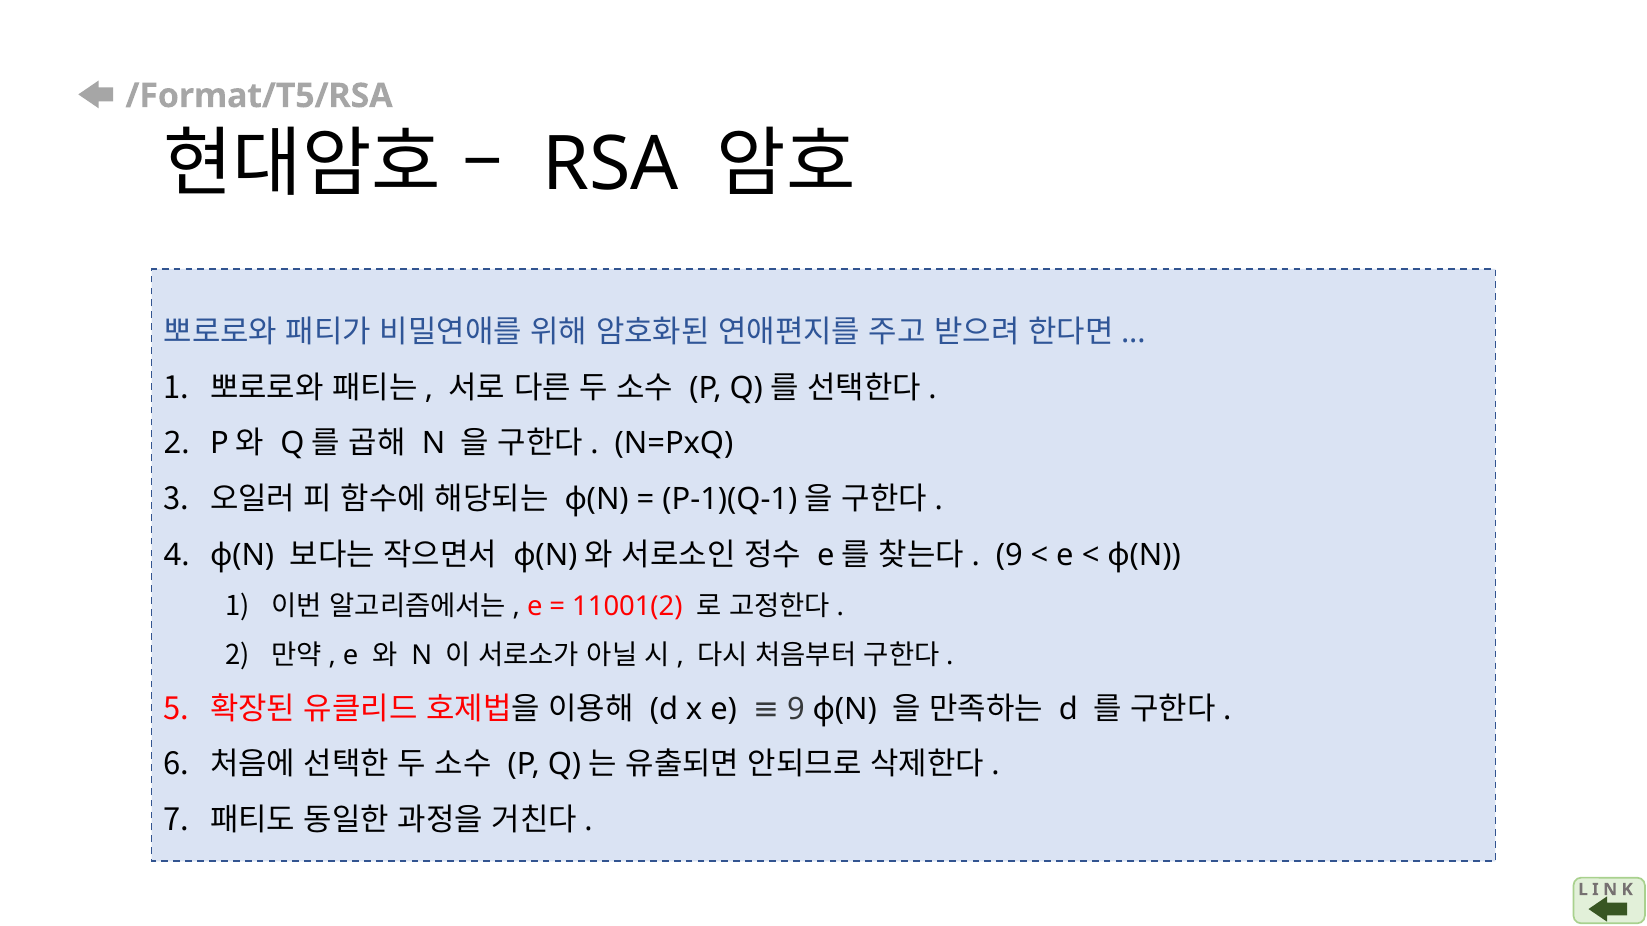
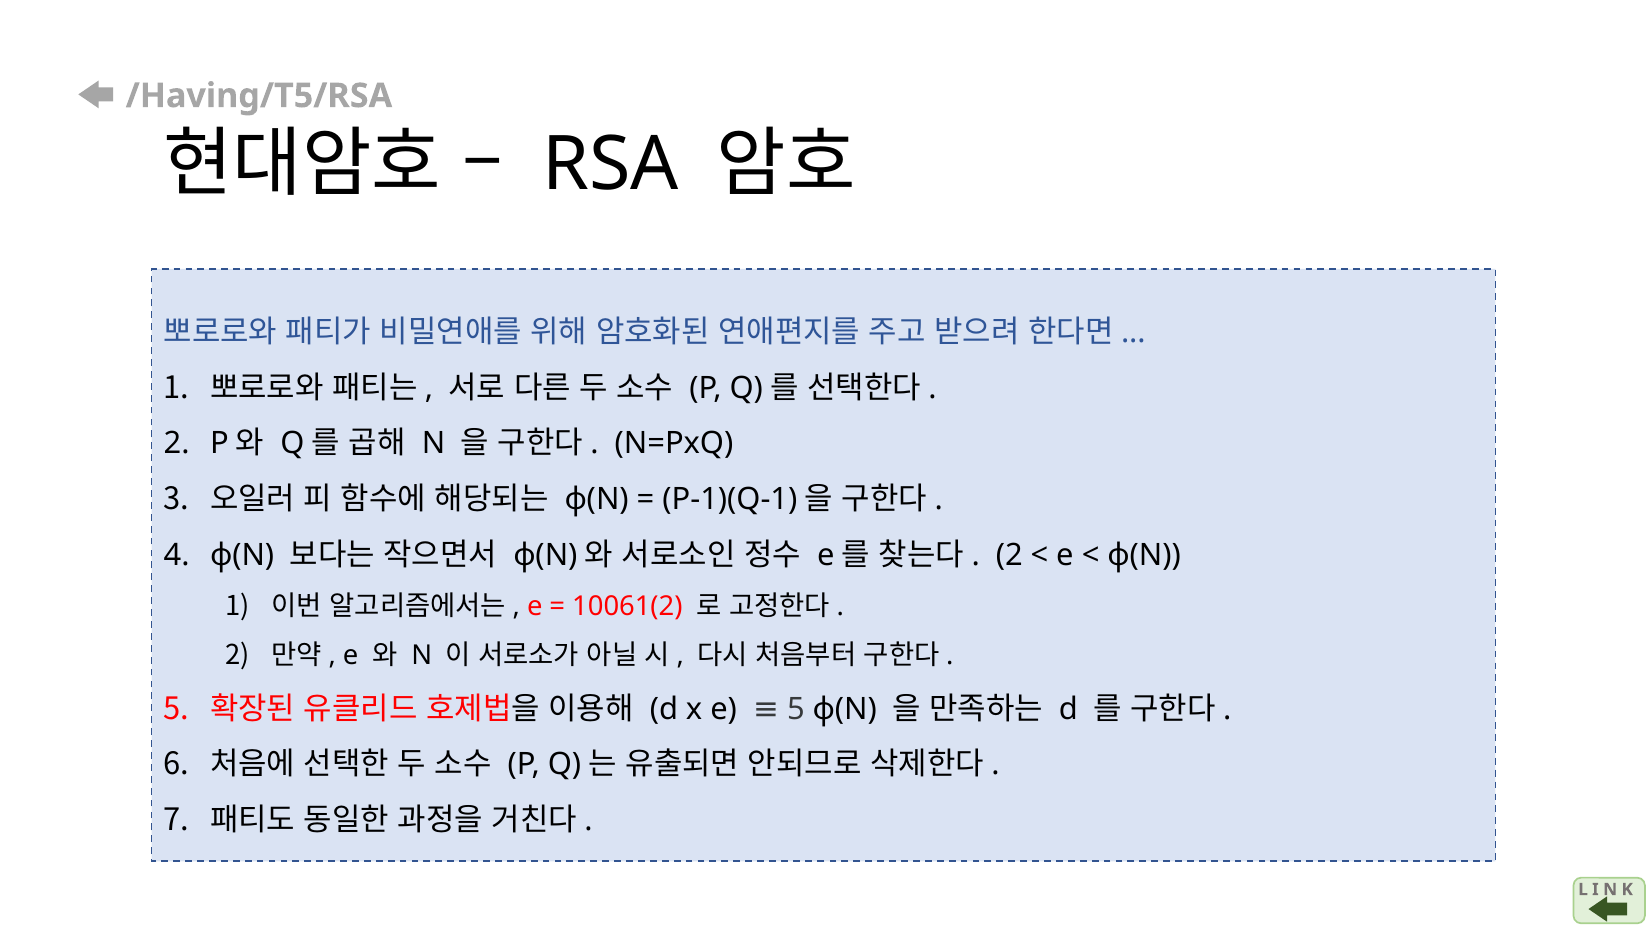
/Format/T5/RSA: /Format/T5/RSA -> /Having/T5/RSA (259, 96)
9: 9 -> 2 (1009, 555)
11001(2: 11001(2 -> 10061(2 (627, 606)
e 9: 9 -> 5 (796, 709)
